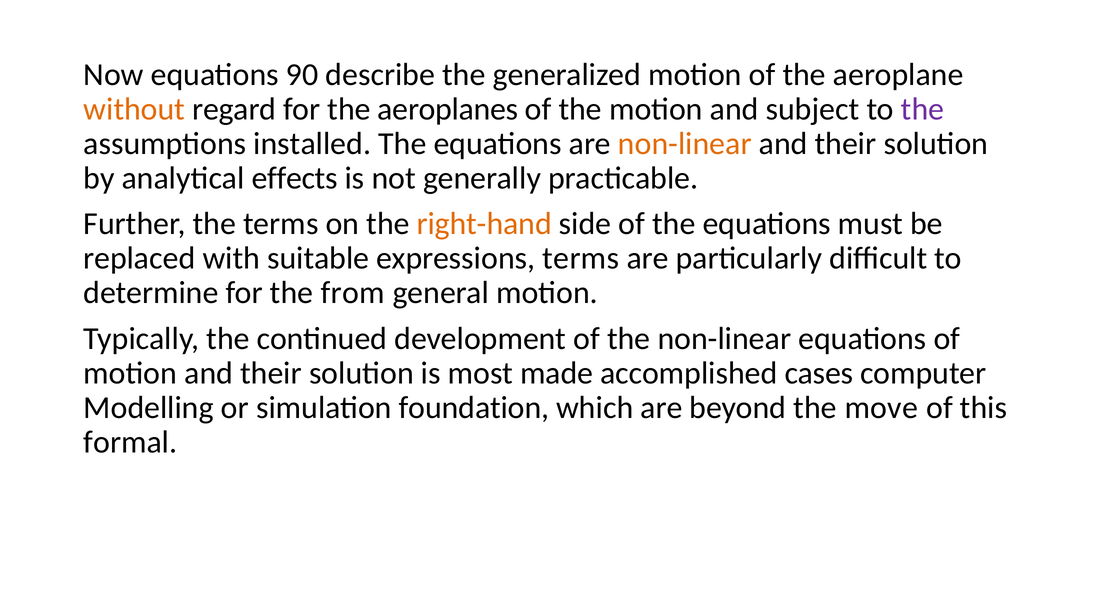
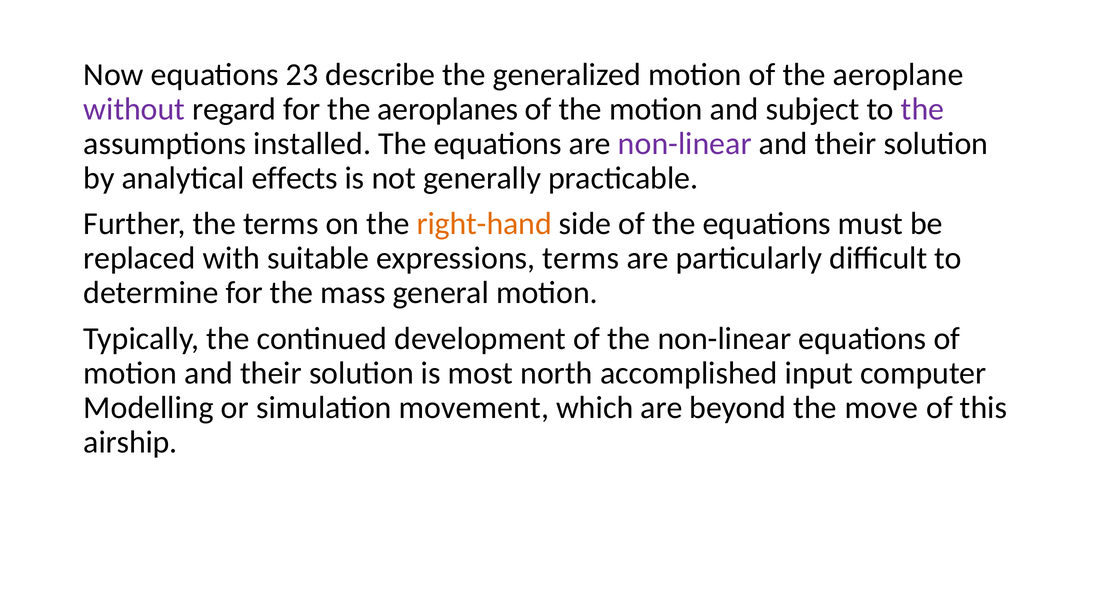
90: 90 -> 23 (302, 74)
without colour: orange -> purple (134, 109)
non-linear colour: orange -> purple (685, 143)
from: from -> mass (353, 293)
made: made -> north (556, 373)
cases: cases -> input (819, 373)
foundation: foundation -> movement (474, 408)
formal: formal -> airship (130, 442)
